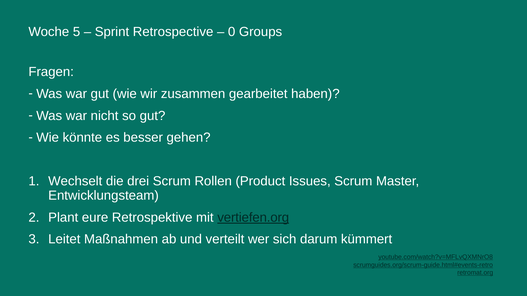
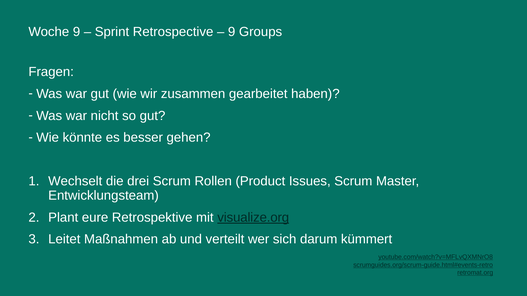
Woche 5: 5 -> 9 (77, 32)
0: 0 -> 9 (232, 32)
vertiefen.org: vertiefen.org -> visualize.org (253, 218)
